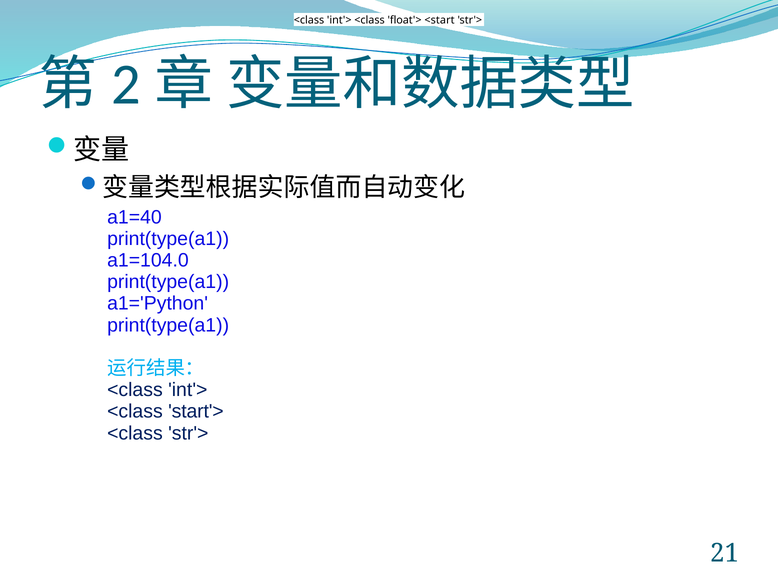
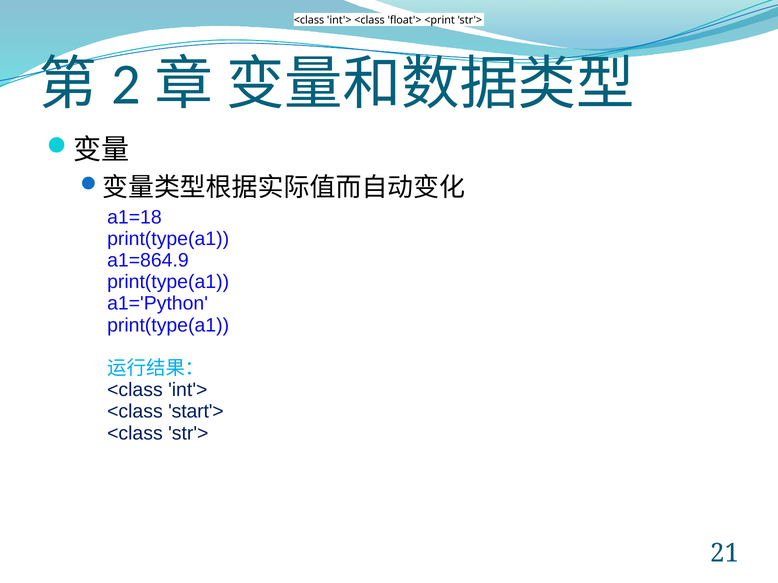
<start: <start -> <print (440, 20)
a1=40: a1=40 -> a1=18 (134, 217)
a1=104.0: a1=104.0 -> a1=864.9 (148, 261)
